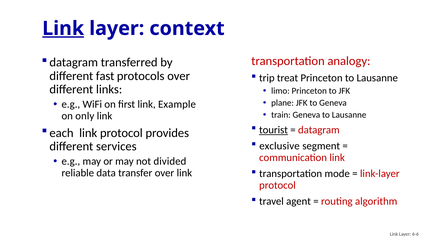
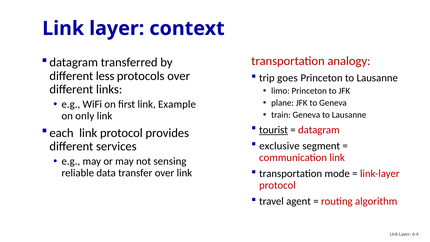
Link underline: present -> none (63, 28)
fast: fast -> less (105, 76)
treat: treat -> goes (287, 78)
divided: divided -> sensing (170, 161)
